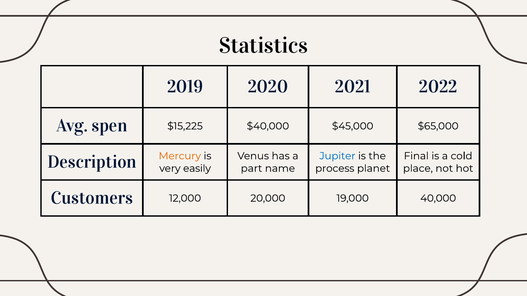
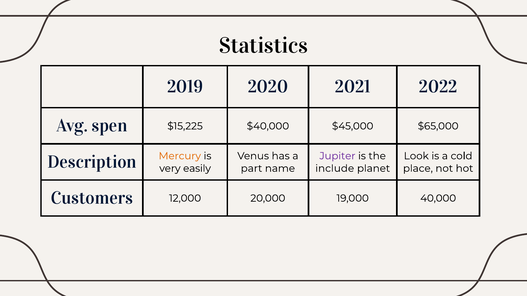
Jupiter colour: blue -> purple (337, 156)
Final: Final -> Look (416, 156)
process: process -> include (335, 169)
